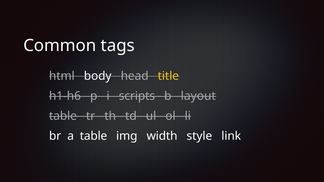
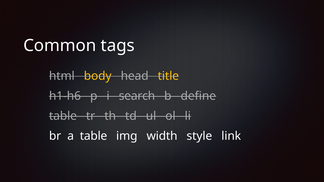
body colour: white -> yellow (98, 76)
scripts: scripts -> search (137, 96)
layout: layout -> define (198, 96)
